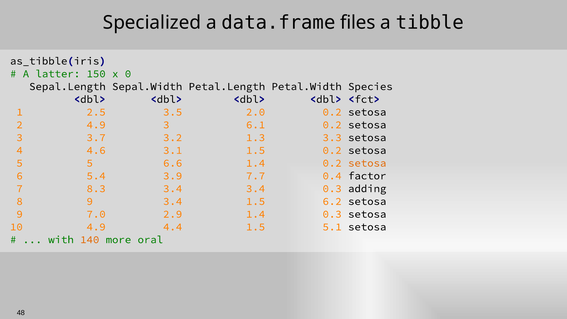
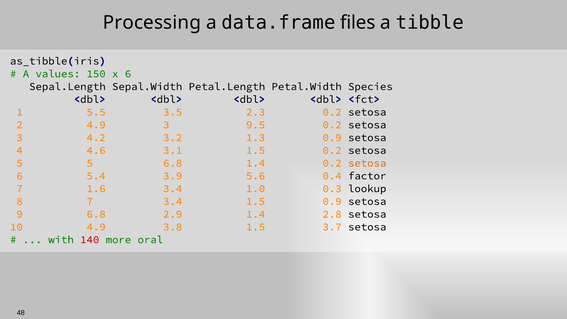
Specialized: Specialized -> Processing (152, 23)
latter: latter -> values (58, 74)
x 0: 0 -> 6 (128, 74)
2.5: 2.5 -> 5.5 (96, 112)
2.0: 2.0 -> 2.3 (256, 112)
6.1: 6.1 -> 9.5 (256, 125)
3.7: 3.7 -> 4.2 (96, 138)
1.3 3.3: 3.3 -> 0.9 (332, 138)
5 6.6: 6.6 -> 6.8 (173, 163)
7.7: 7.7 -> 5.6 (256, 176)
8.3: 8.3 -> 1.6 (96, 189)
3.4 3.4: 3.4 -> 1.0 (256, 189)
adding: adding -> lookup (367, 189)
8 9: 9 -> 7 (90, 201)
1.5 6.2: 6.2 -> 0.9 (332, 201)
9 7.0: 7.0 -> 6.8 (96, 214)
1.4 0.3: 0.3 -> 2.8 (332, 214)
4.4: 4.4 -> 3.8 (173, 227)
5.1: 5.1 -> 3.7 (332, 227)
140 colour: orange -> red (90, 240)
